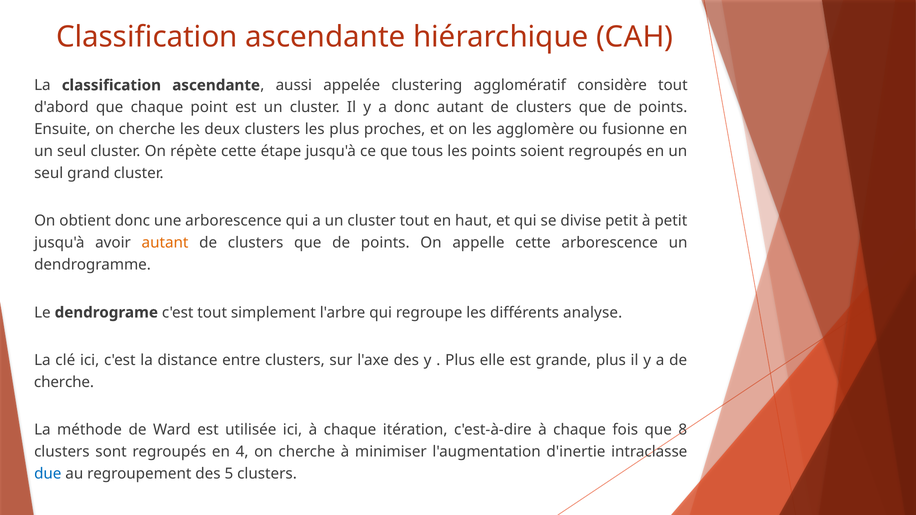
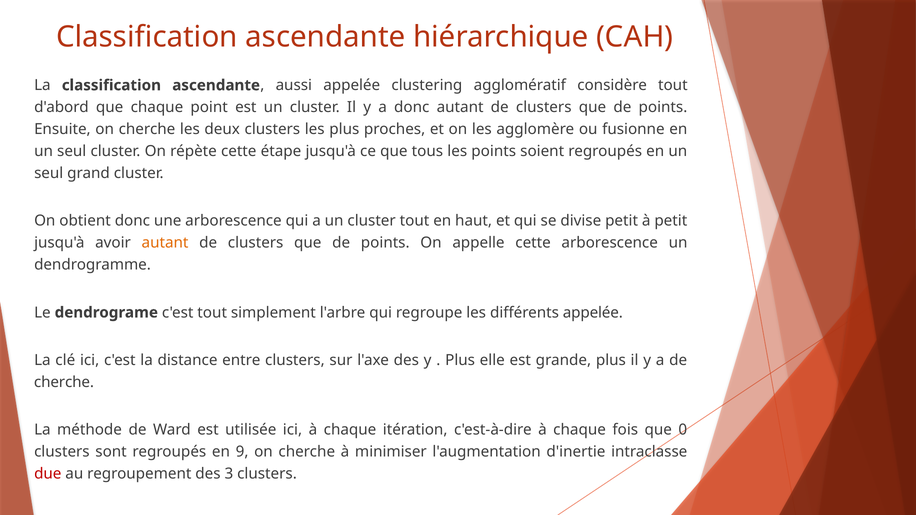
différents analyse: analyse -> appelée (593, 313)
8: 8 -> 0 (683, 430)
4: 4 -> 9 (242, 452)
due colour: blue -> red (48, 474)
5: 5 -> 3 (229, 474)
